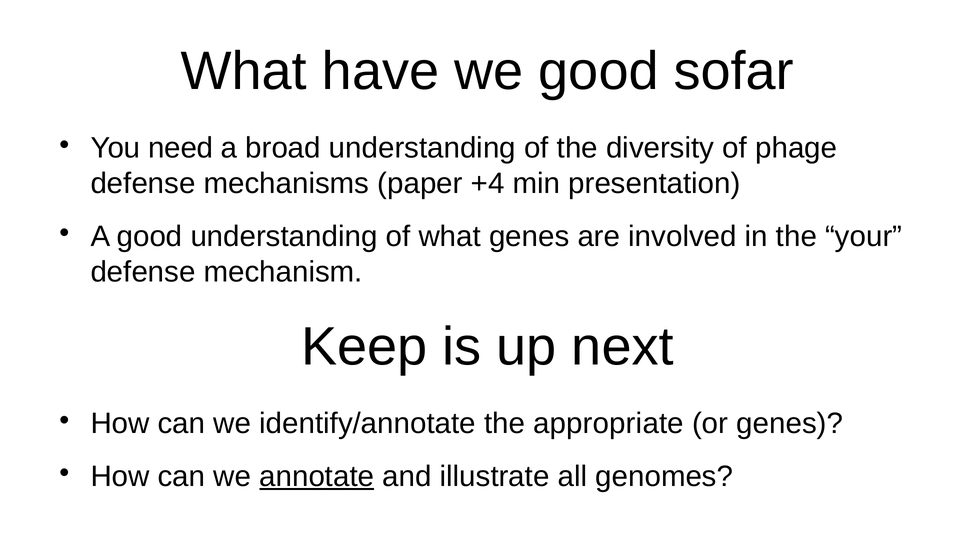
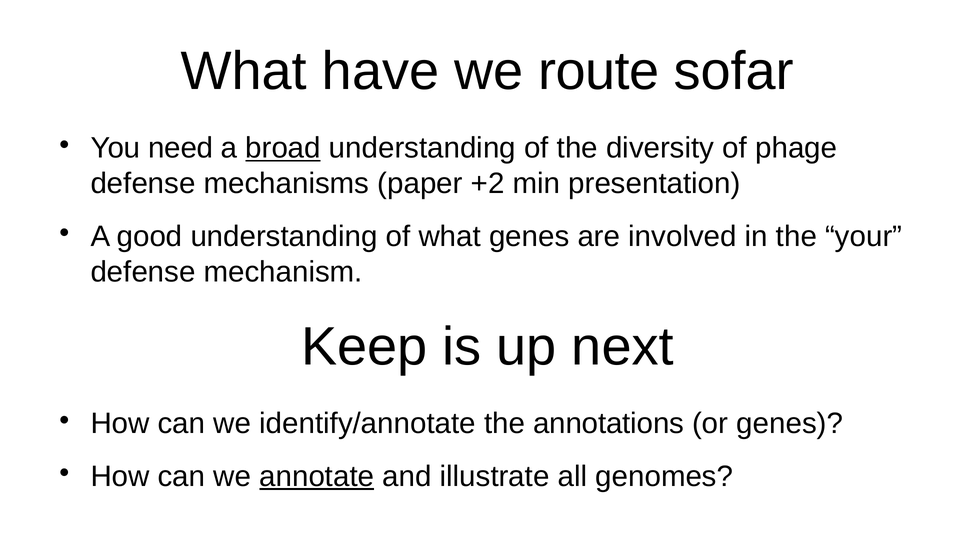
we good: good -> route (599, 71)
broad underline: none -> present (283, 148)
+4: +4 -> +2 (488, 184)
appropriate: appropriate -> annotations (609, 424)
